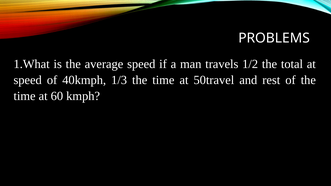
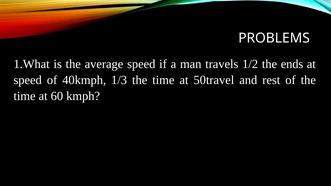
total: total -> ends (292, 64)
